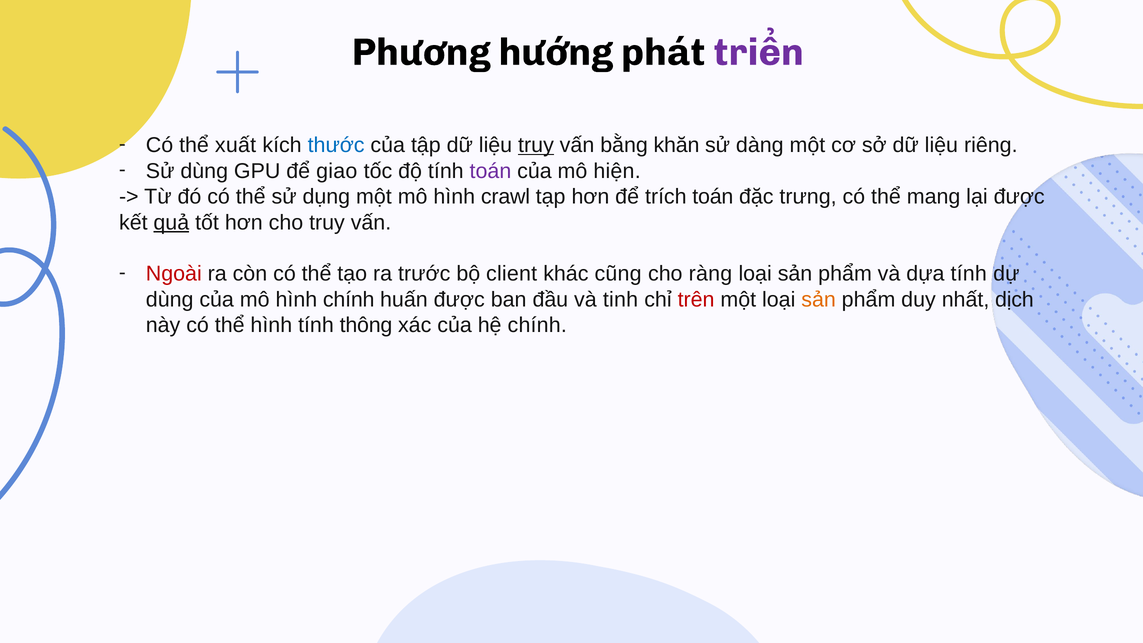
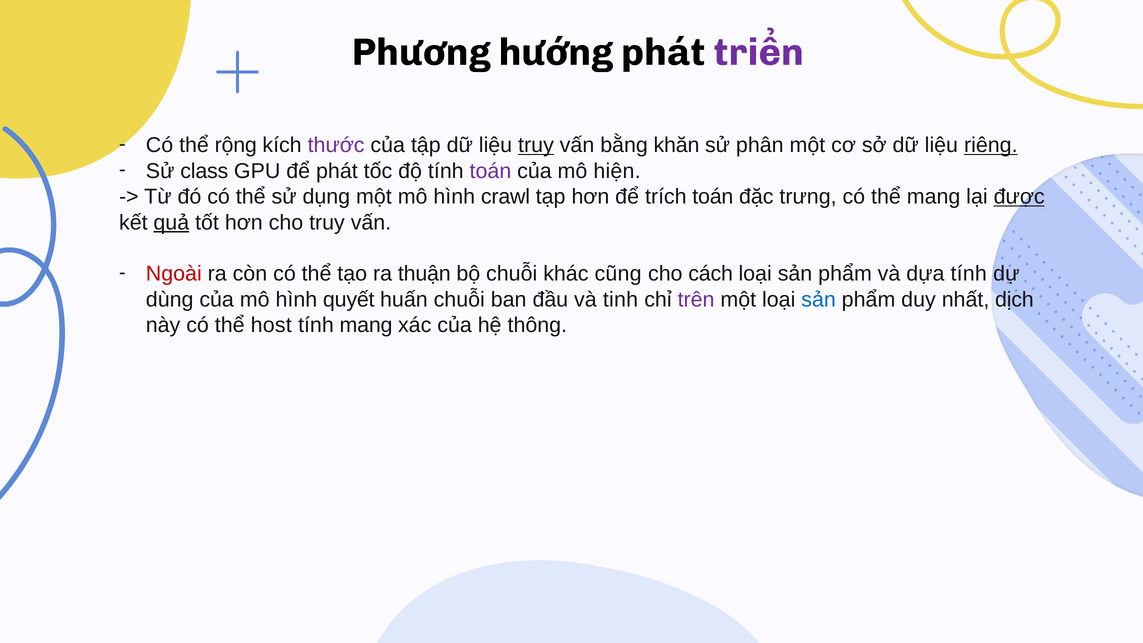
xuất: xuất -> rộng (236, 145)
thước colour: blue -> purple (336, 145)
dàng: dàng -> phân (760, 145)
riêng underline: none -> present (991, 145)
Sử dùng: dùng -> class (204, 171)
để giao: giao -> phát (337, 171)
được underline: none -> present (1019, 197)
trước: trước -> thuận (424, 274)
bộ client: client -> chuỗi (512, 274)
ràng: ràng -> cách (711, 274)
hình chính: chính -> quyết (349, 300)
huấn được: được -> chuỗi (459, 300)
trên colour: red -> purple (696, 300)
sản colour: orange -> blue (819, 300)
thể hình: hình -> host (271, 325)
tính thông: thông -> mang (366, 325)
hệ chính: chính -> thông (537, 325)
